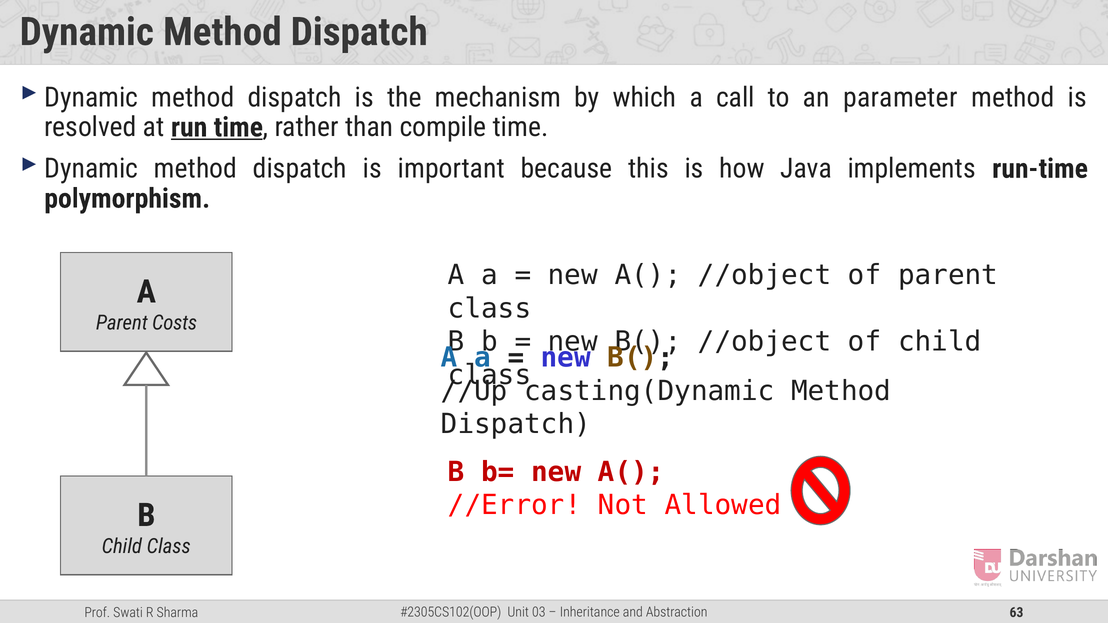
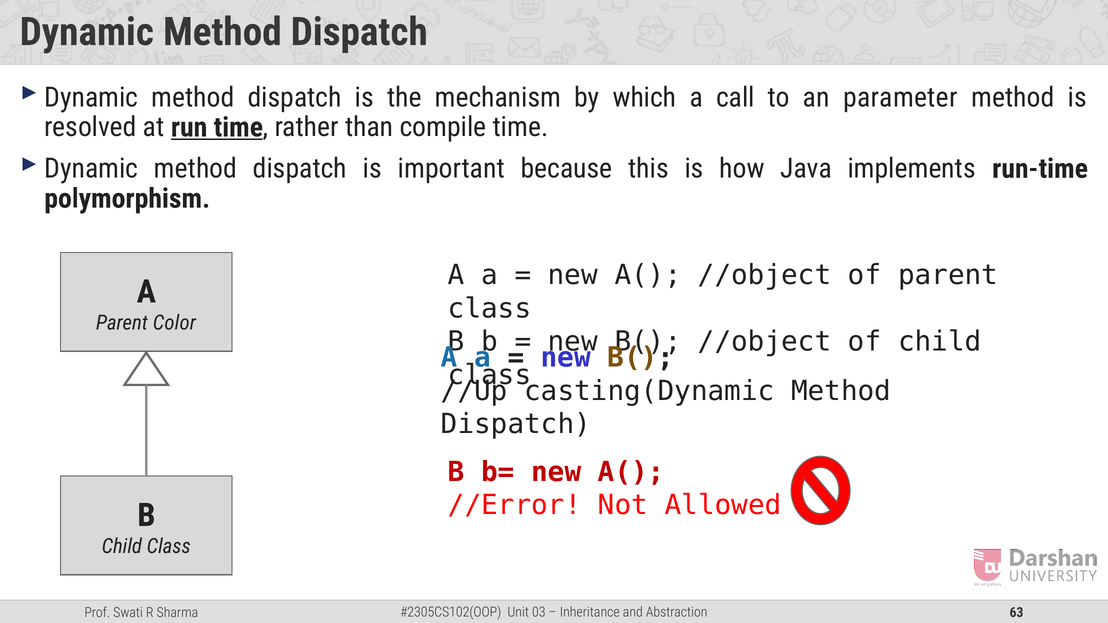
Costs: Costs -> Color (174, 323)
